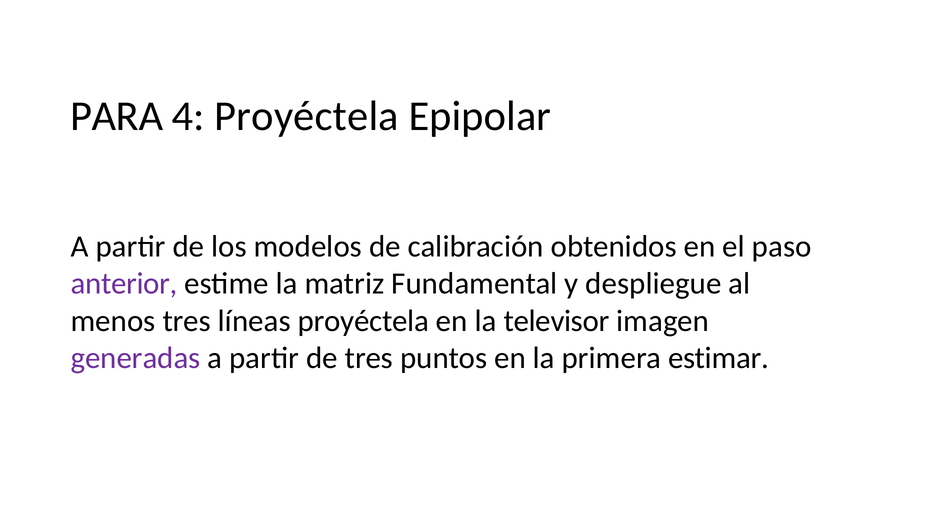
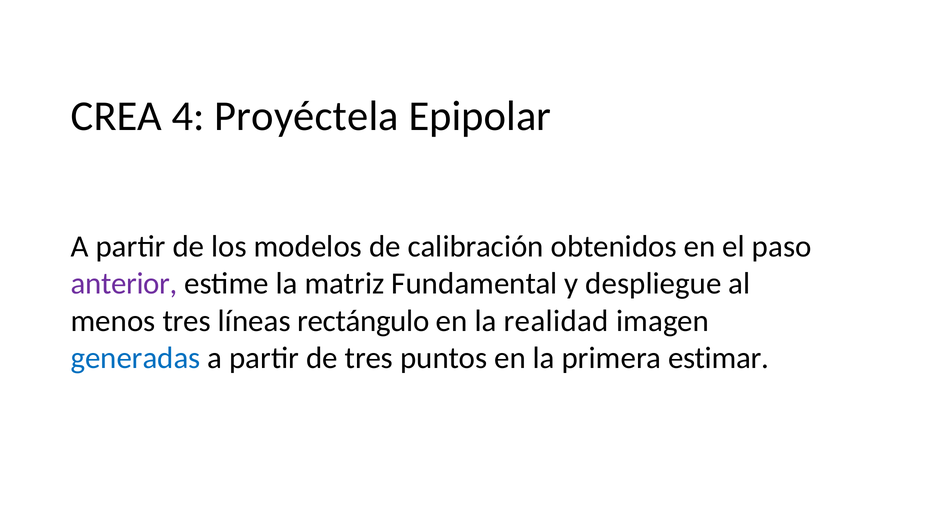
PARA: PARA -> CREA (116, 116)
líneas proyéctela: proyéctela -> rectángulo (363, 321)
televisor: televisor -> realidad (556, 321)
generadas colour: purple -> blue (136, 358)
